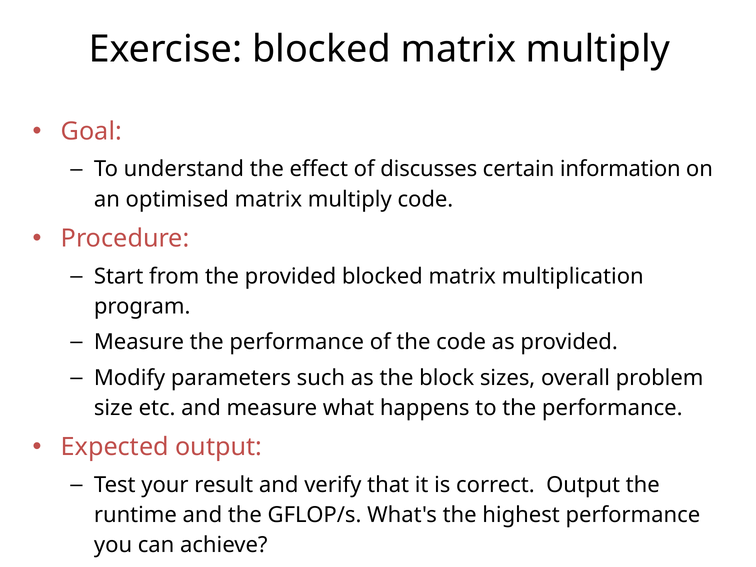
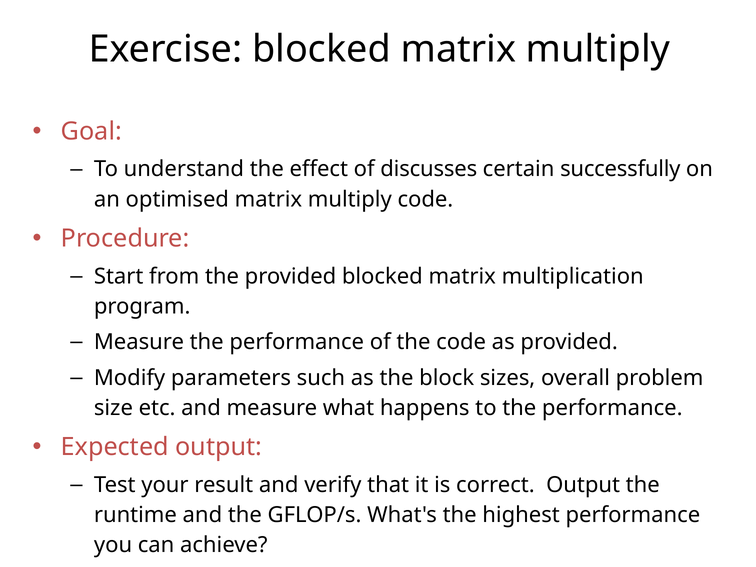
information: information -> successfully (620, 169)
